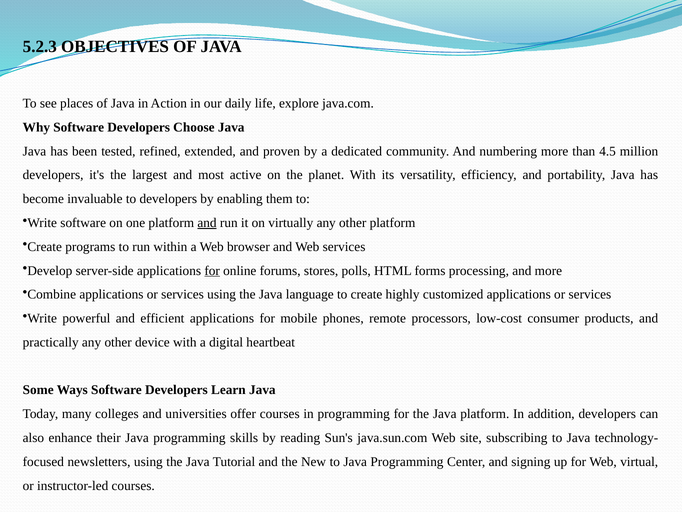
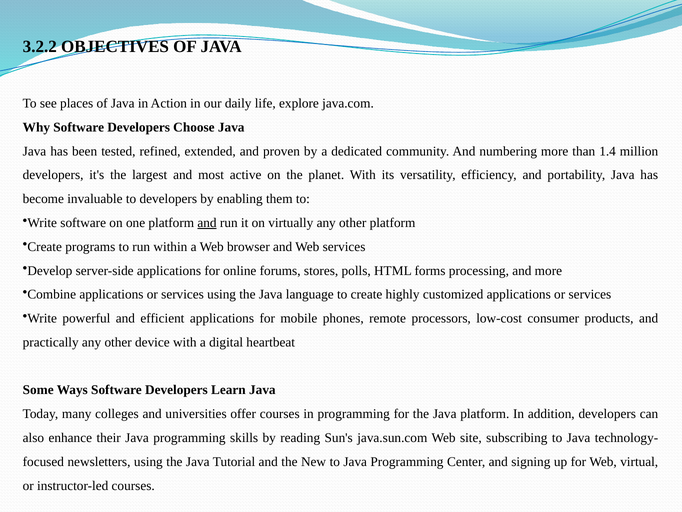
5.2.3: 5.2.3 -> 3.2.2 (40, 47)
4.5: 4.5 -> 1.4 (608, 151)
for underline: present -> none (212, 270)
